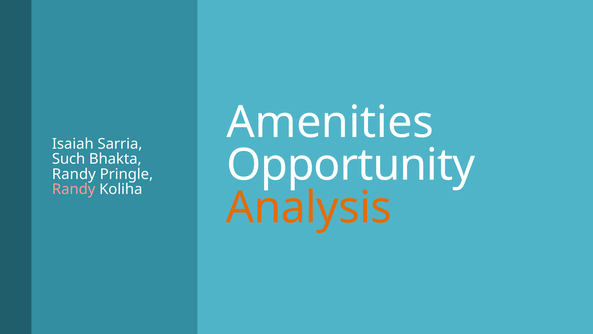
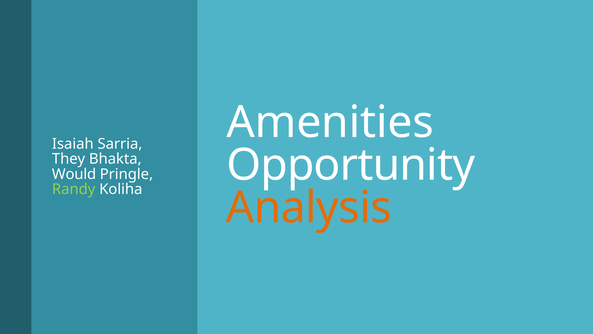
Such: Such -> They (69, 159)
Randy: Randy -> Would (74, 174)
Randy colour: pink -> light green (74, 189)
